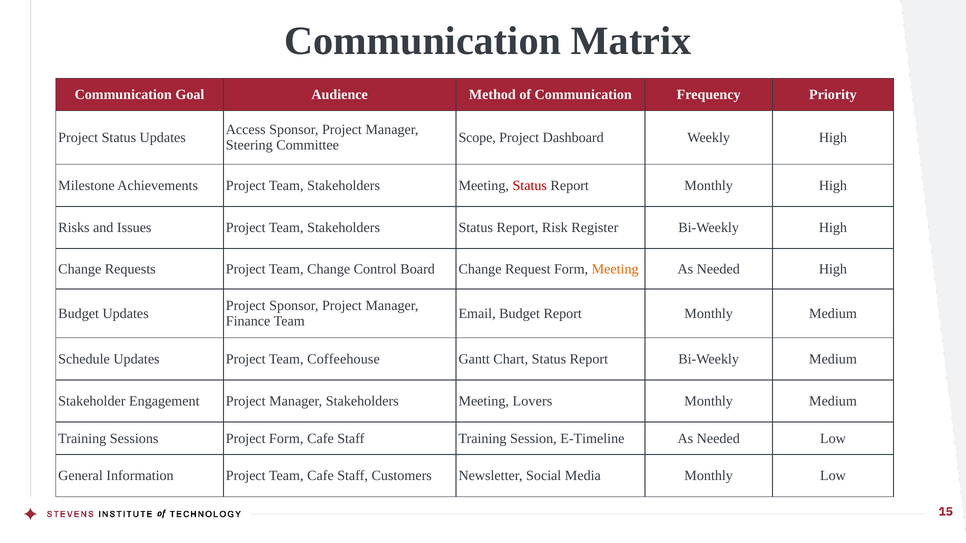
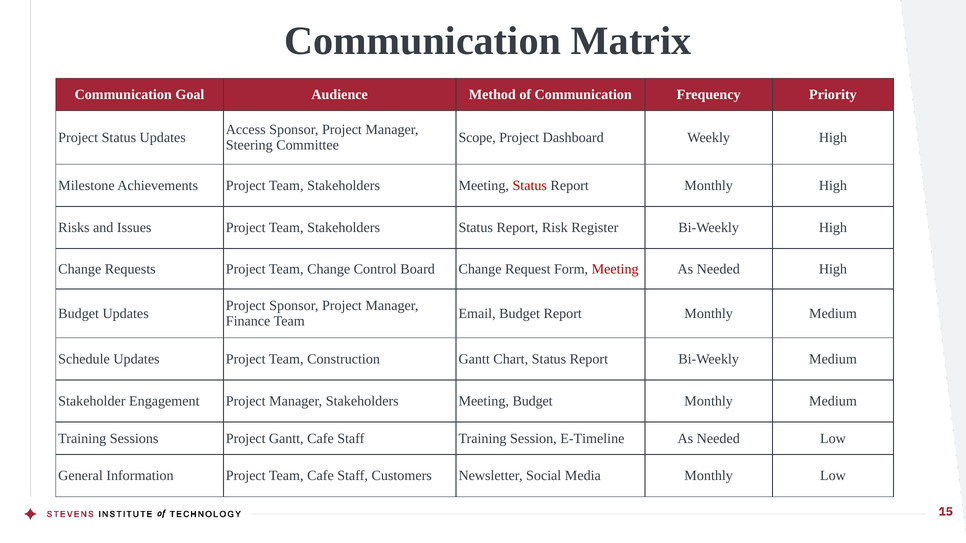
Meeting colour: orange -> red (615, 269)
Coffeehouse: Coffeehouse -> Construction (344, 359)
Meeting Lovers: Lovers -> Budget (533, 401)
Project Form: Form -> Gantt (286, 439)
